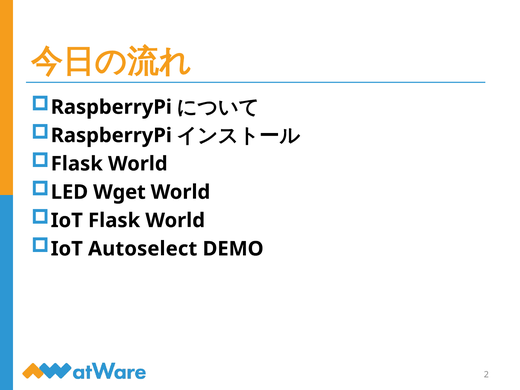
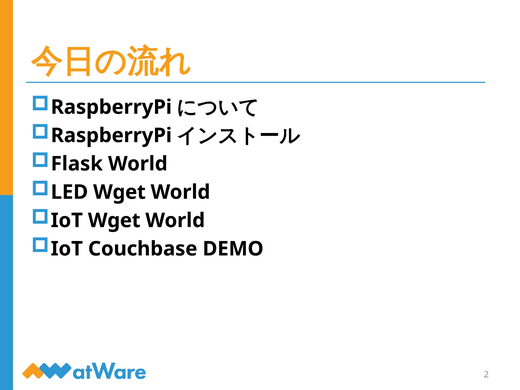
IoT Flask: Flask -> Wget (114, 220)
Autoselect: Autoselect -> Couchbase (143, 249)
